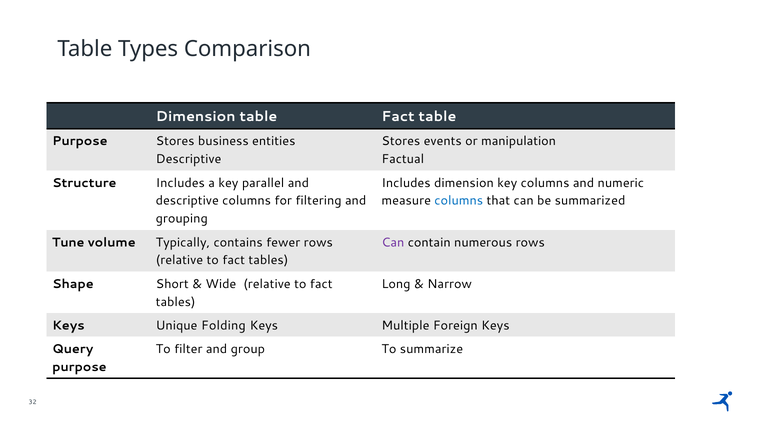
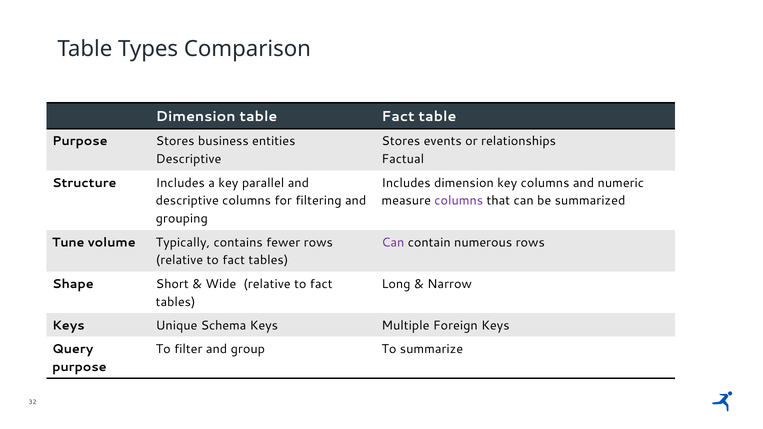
manipulation: manipulation -> relationships (519, 141)
columns colour: blue -> purple (459, 201)
Folding: Folding -> Schema (224, 326)
